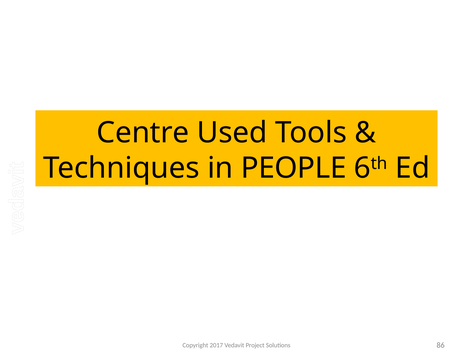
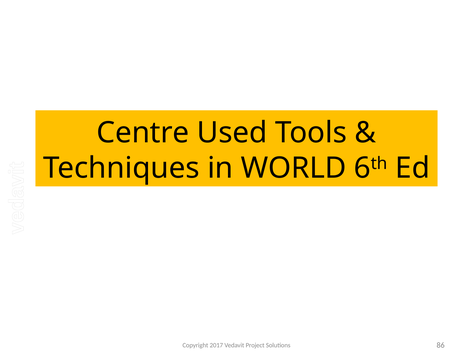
PEOPLE: PEOPLE -> WORLD (294, 168)
